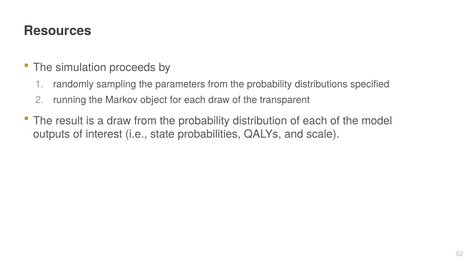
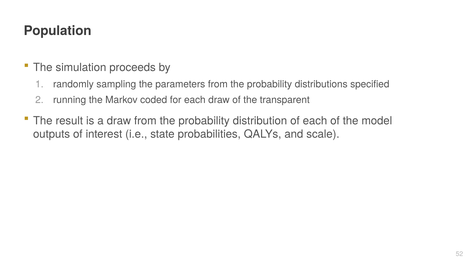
Resources: Resources -> Population (58, 31)
object: object -> coded (154, 100)
